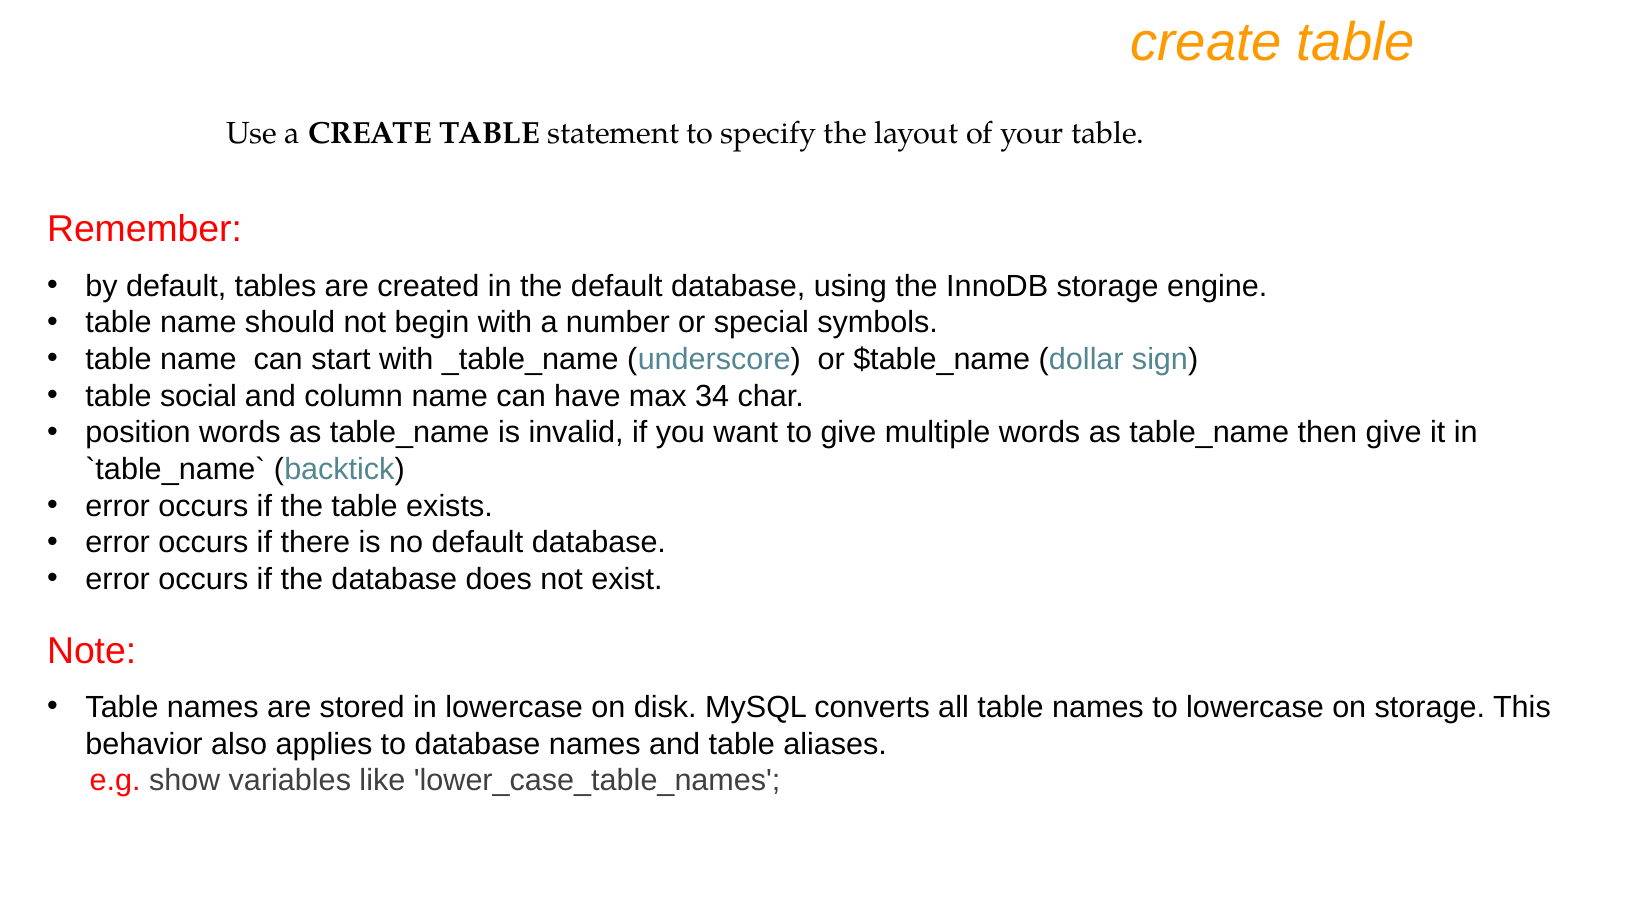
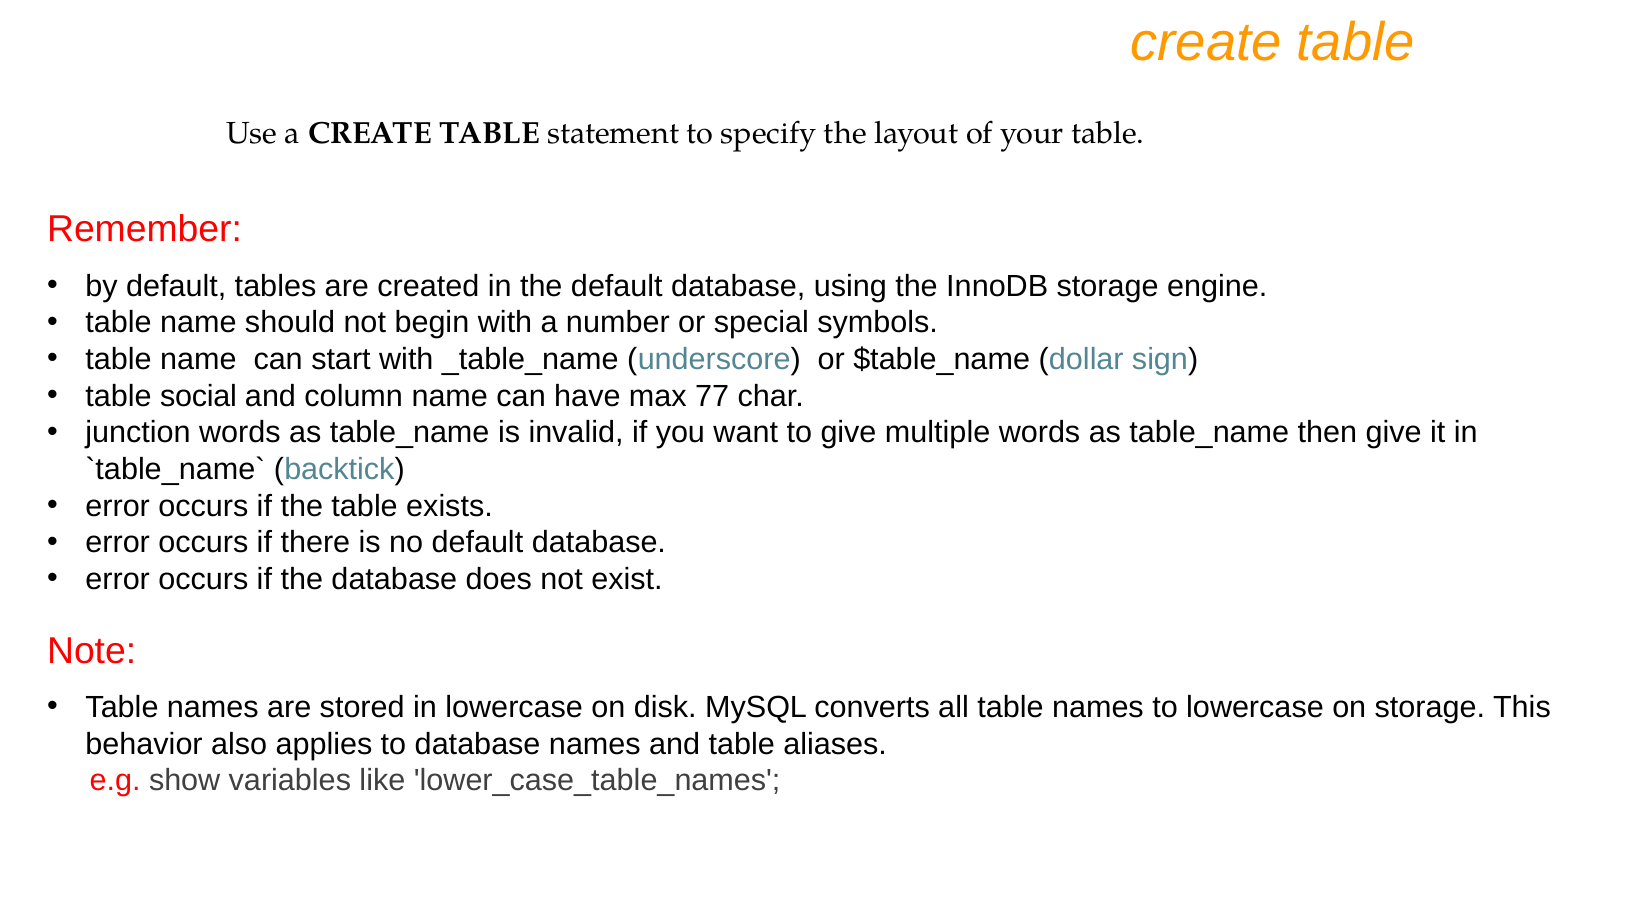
34: 34 -> 77 (712, 396)
position: position -> junction (138, 433)
